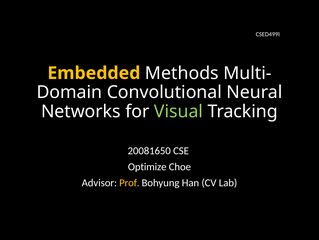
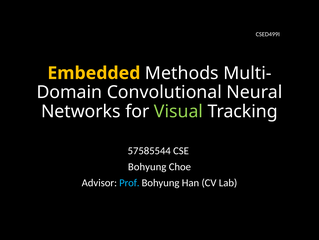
20081650: 20081650 -> 57585544 (149, 150)
Optimize: Optimize -> Bohyung (147, 166)
Prof colour: yellow -> light blue (129, 182)
